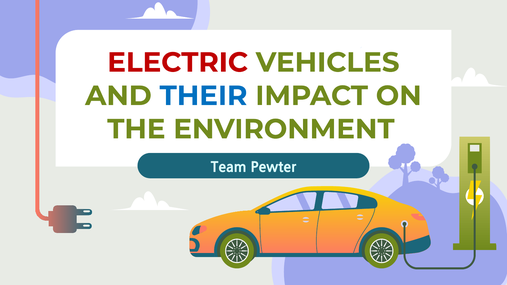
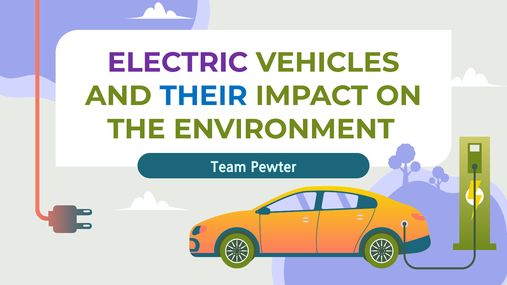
ELECTRIC colour: red -> purple (178, 63)
